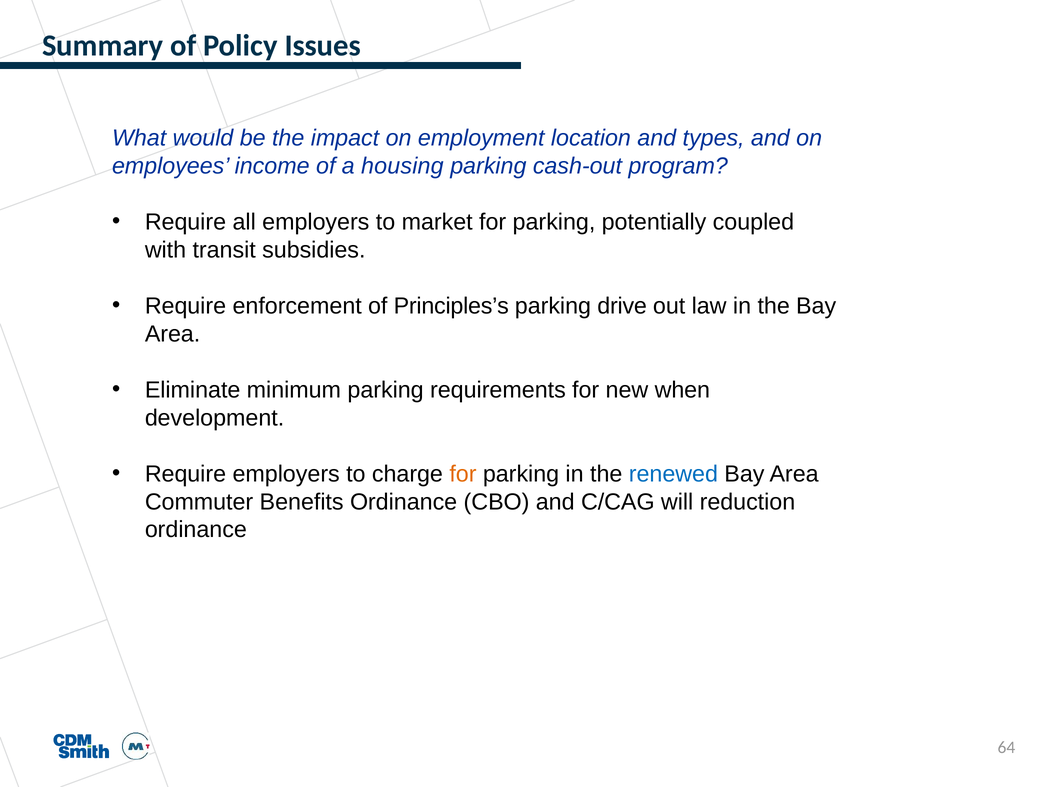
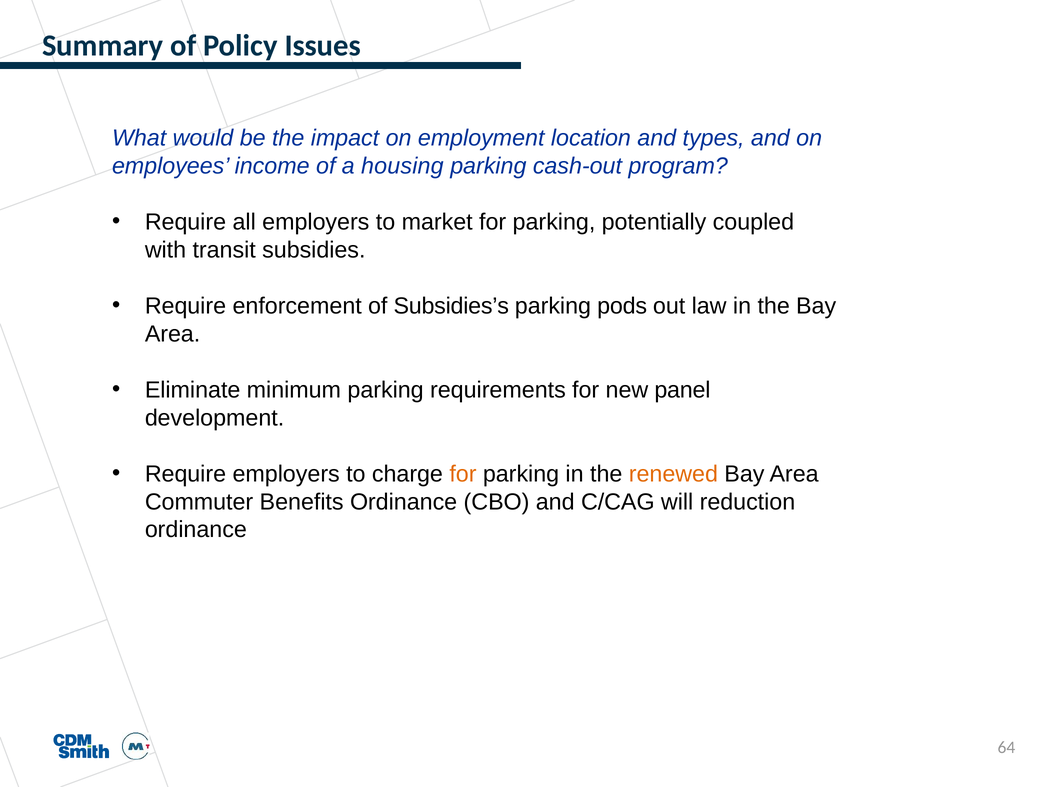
Principles’s: Principles’s -> Subsidies’s (451, 306)
drive: drive -> pods (622, 306)
when: when -> panel (682, 390)
renewed colour: blue -> orange (673, 474)
